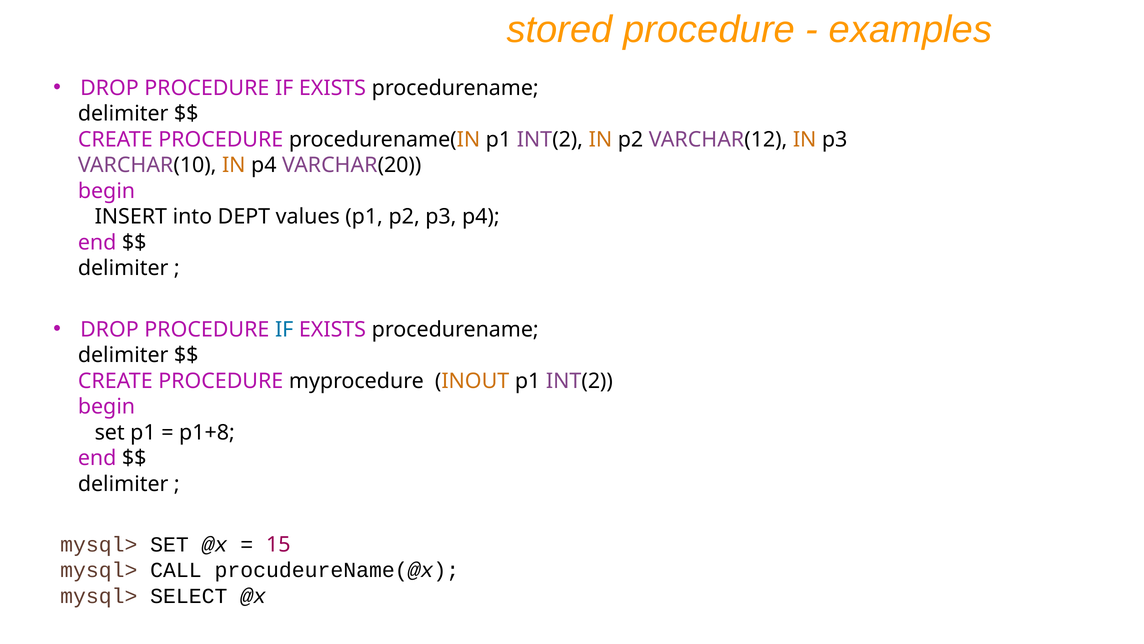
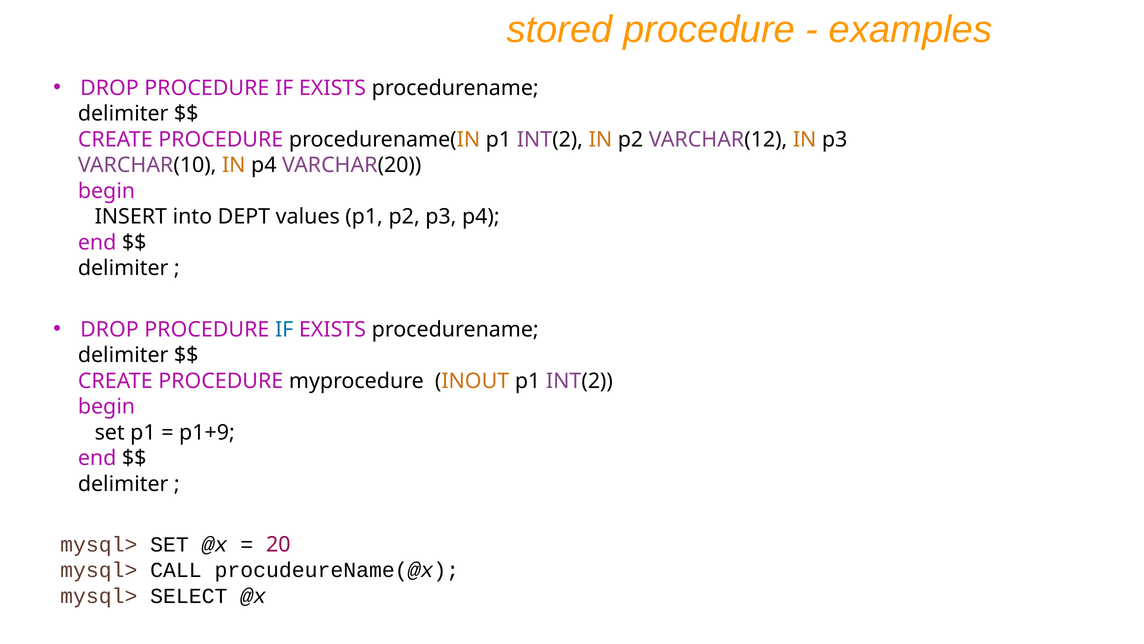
p1+8: p1+8 -> p1+9 (207, 432)
15: 15 -> 20 (278, 544)
